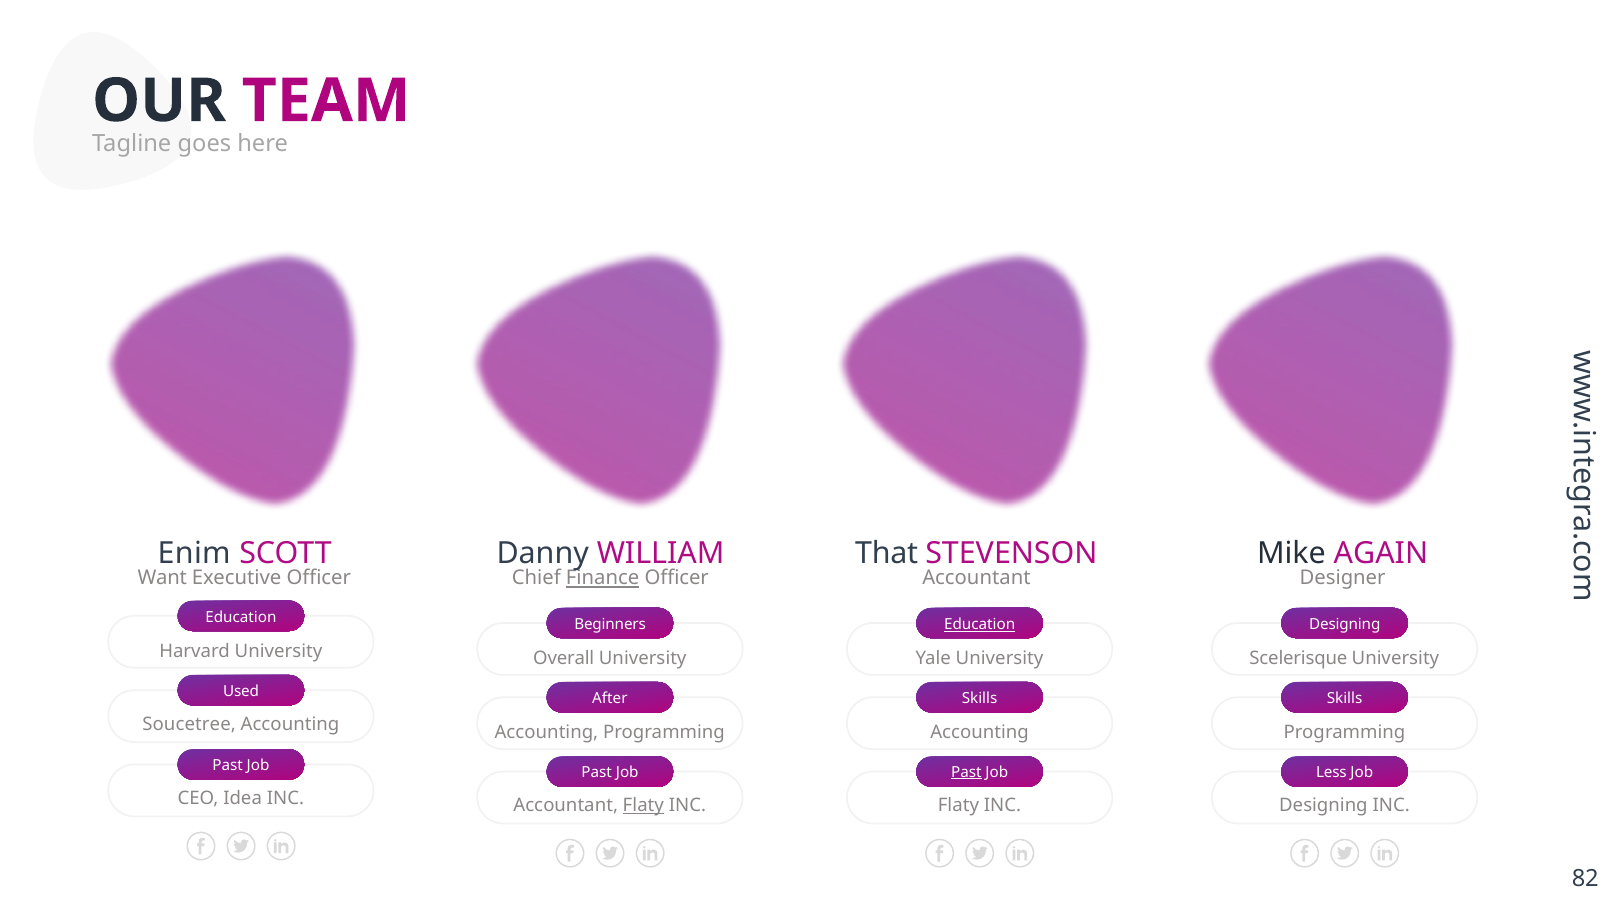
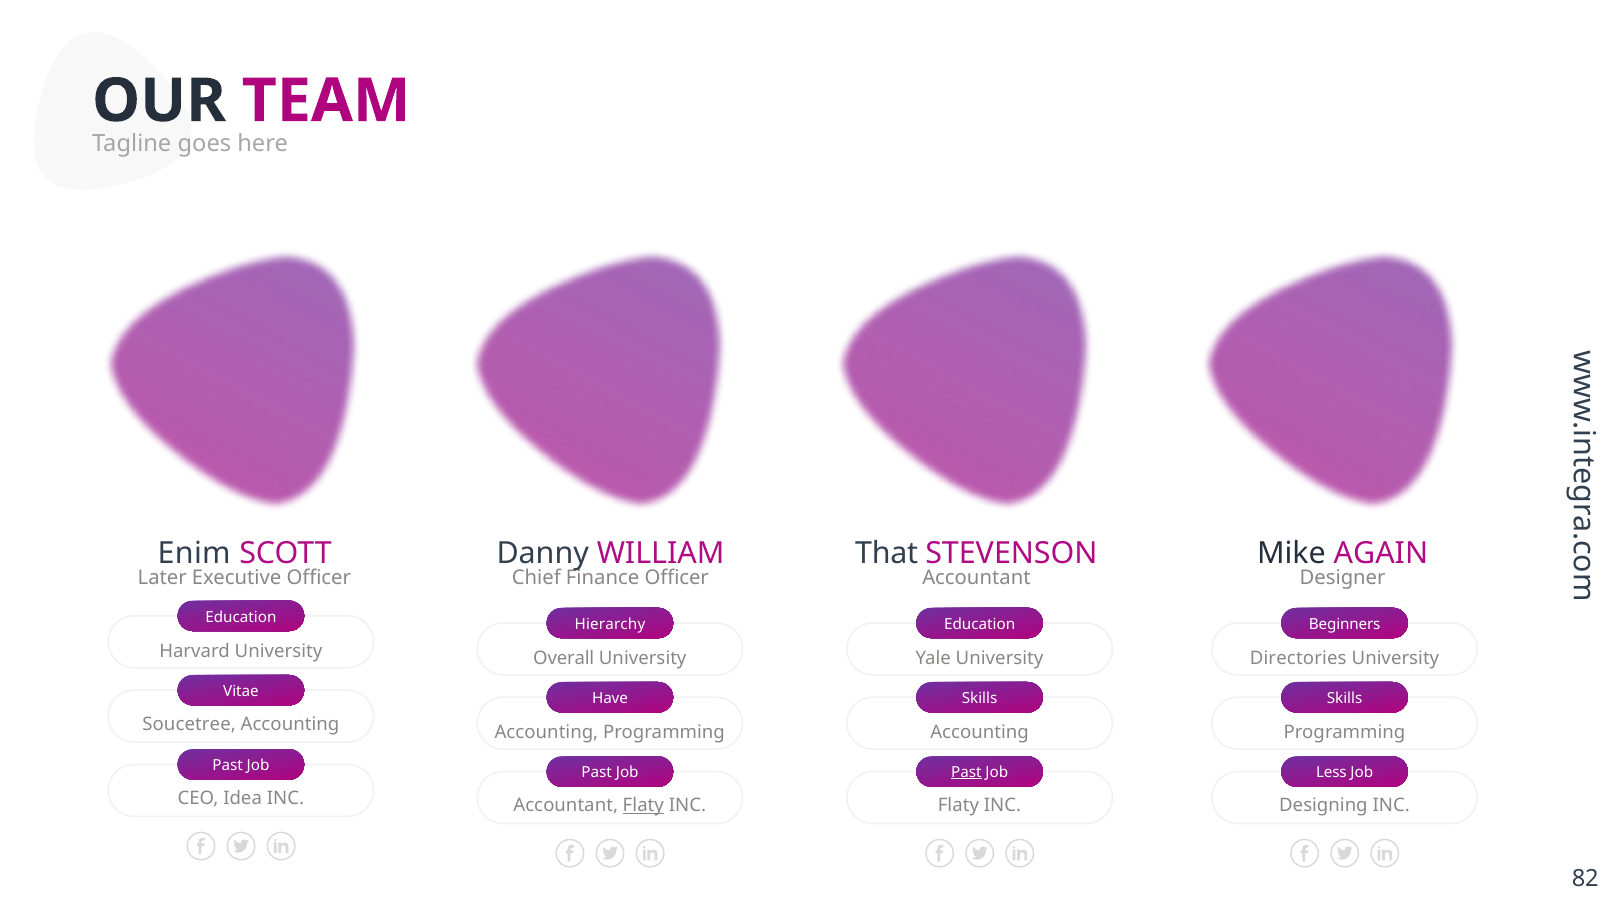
Want: Want -> Later (162, 578)
Finance underline: present -> none (603, 578)
Beginners: Beginners -> Hierarchy (610, 625)
Education underline: present -> none (980, 625)
Designing: Designing -> Beginners (1345, 625)
Scelerisque: Scelerisque -> Directories (1298, 658)
Used: Used -> Vitae (241, 691)
After: After -> Have (610, 698)
